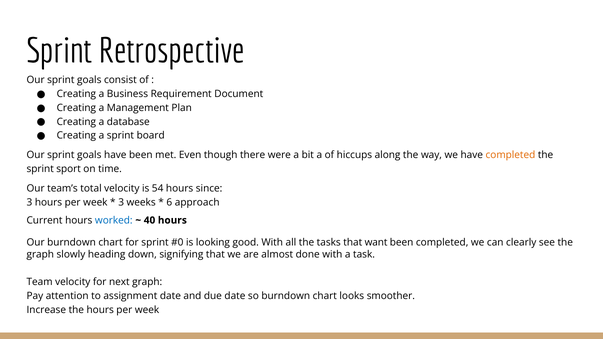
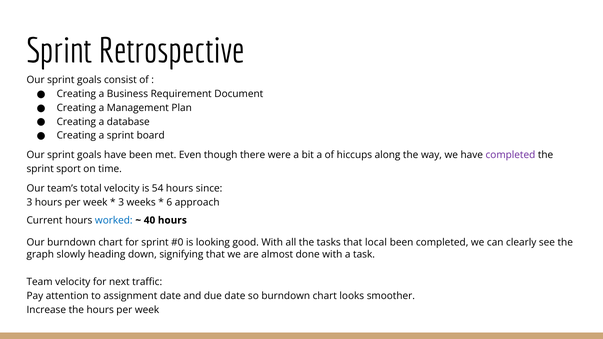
completed colour: orange -> purple (510, 155)
want: want -> local (376, 242)
next graph: graph -> traffic (147, 282)
